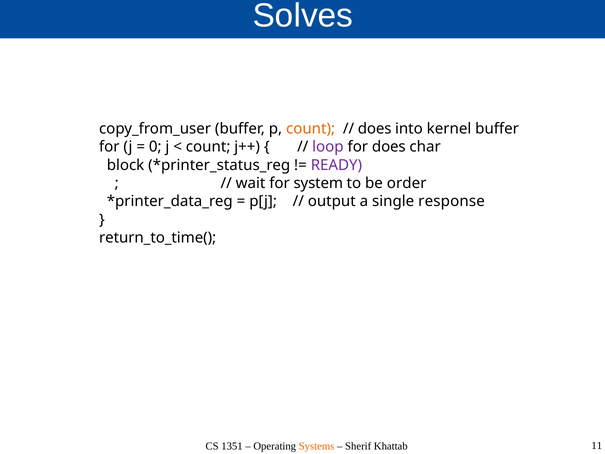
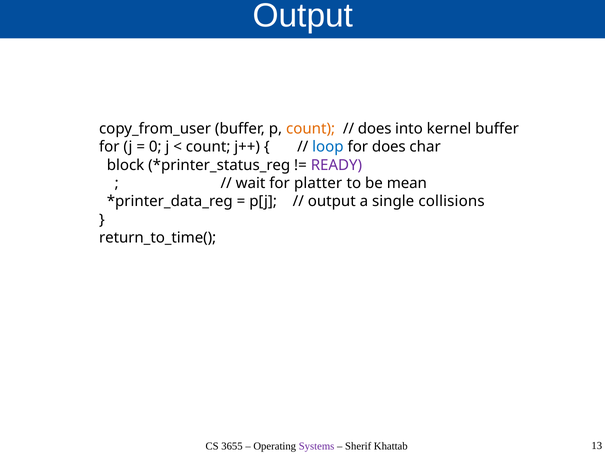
Solves: Solves -> Output (303, 16)
loop colour: purple -> blue (328, 147)
system: system -> platter (318, 183)
order: order -> mean (407, 183)
response: response -> collisions (452, 201)
1351: 1351 -> 3655 (232, 446)
Systems colour: orange -> purple (317, 446)
11: 11 -> 13 (597, 446)
